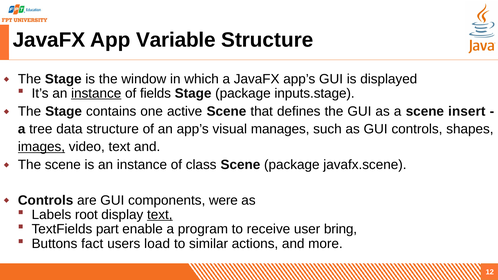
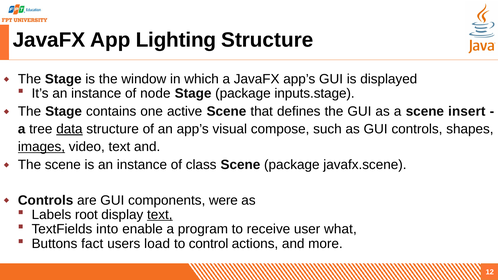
Variable: Variable -> Lighting (176, 40)
instance underline: present -> none (96, 93)
fields: fields -> node (155, 93)
data underline: none -> present (69, 129)
manages: manages -> compose (280, 129)
part: part -> into (107, 229)
bring: bring -> what (340, 229)
similar: similar -> control (209, 244)
